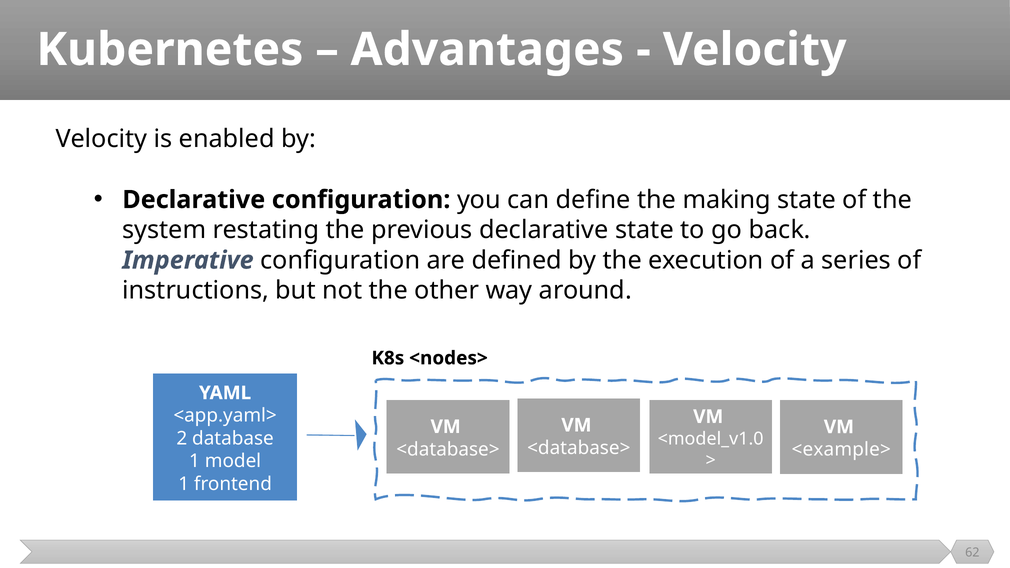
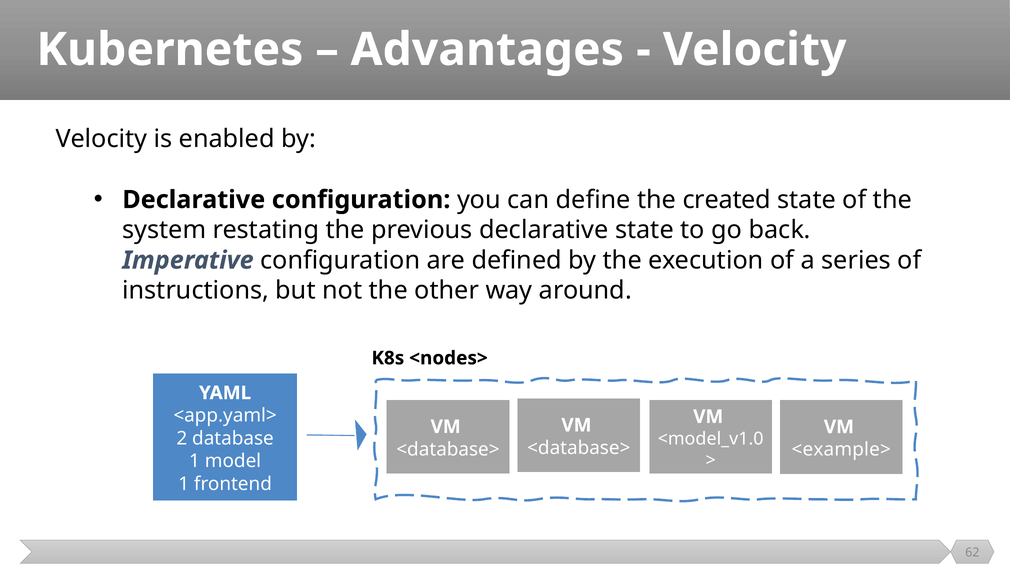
making: making -> created (727, 200)
